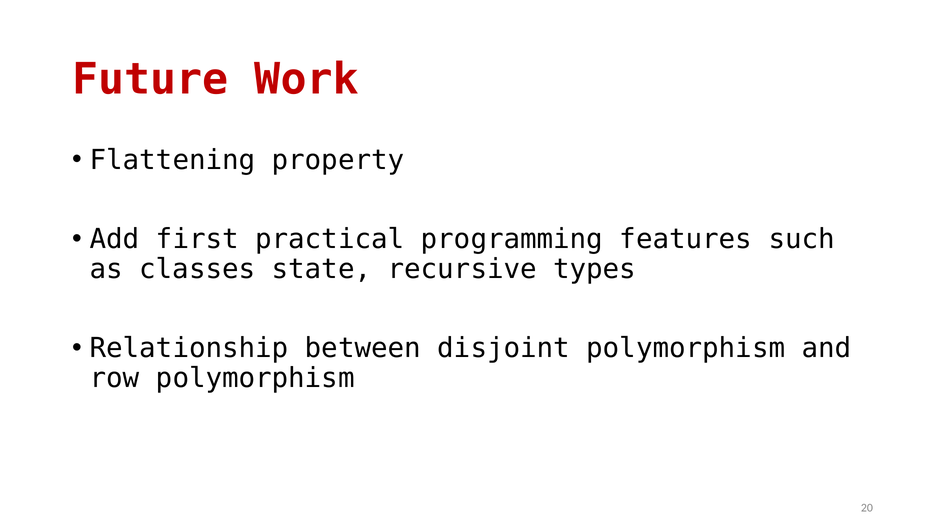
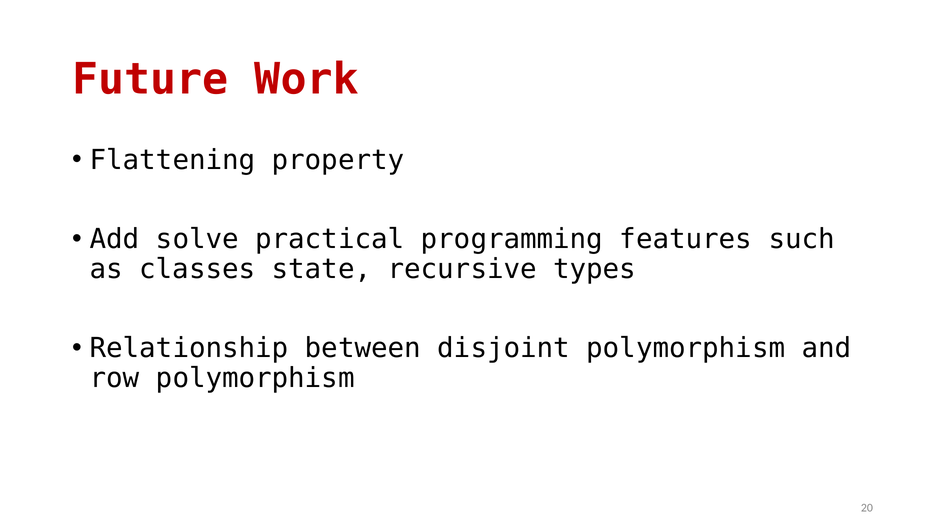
first: first -> solve (197, 239)
